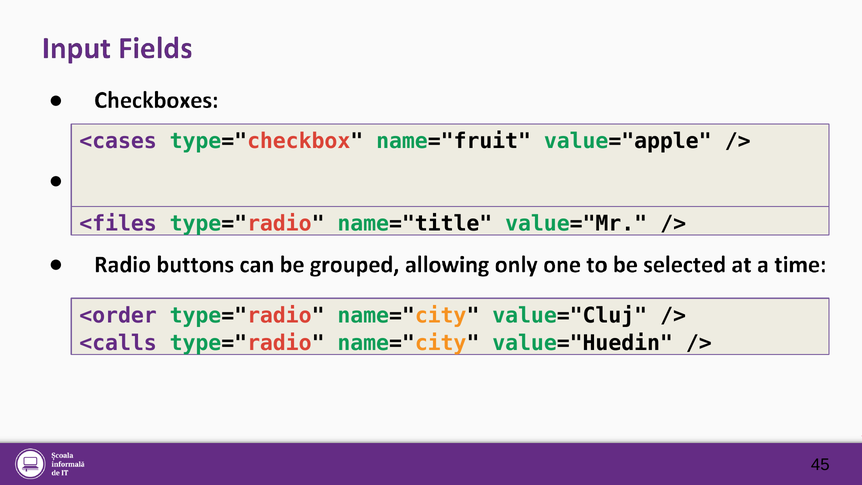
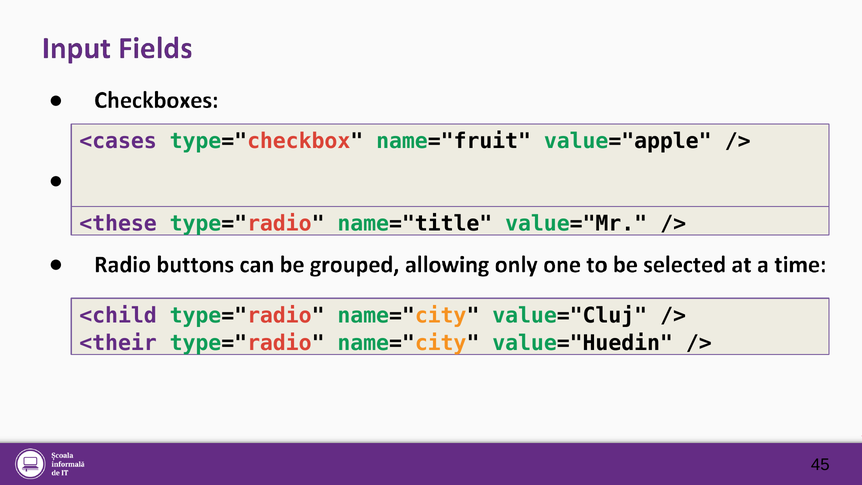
<files: <files -> <these (118, 224)
<order: <order -> <child (118, 315)
<calls: <calls -> <their (118, 343)
